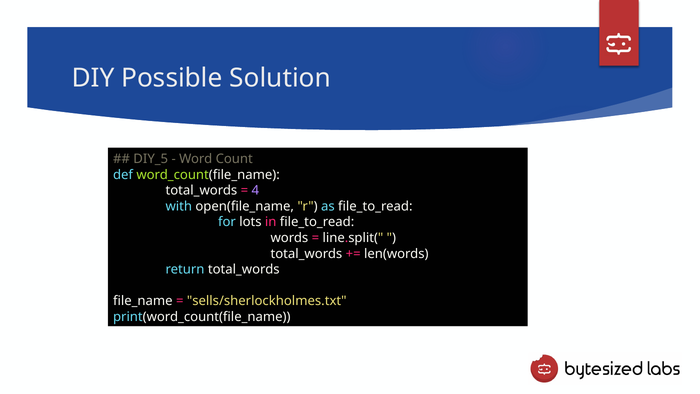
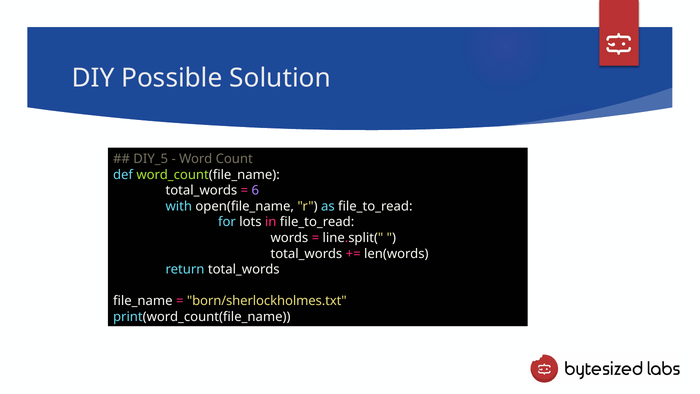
4: 4 -> 6 (255, 191)
sells/sherlockholmes.txt: sells/sherlockholmes.txt -> born/sherlockholmes.txt (267, 301)
